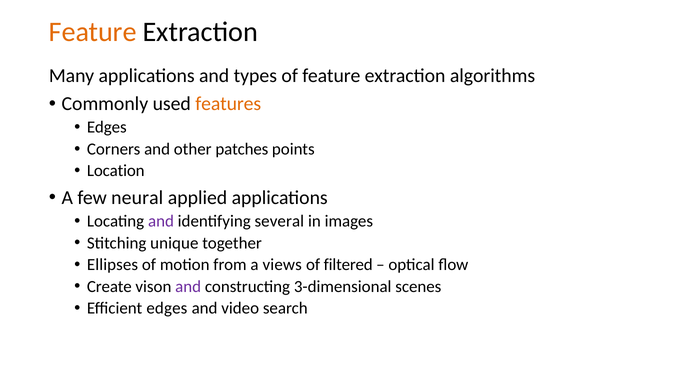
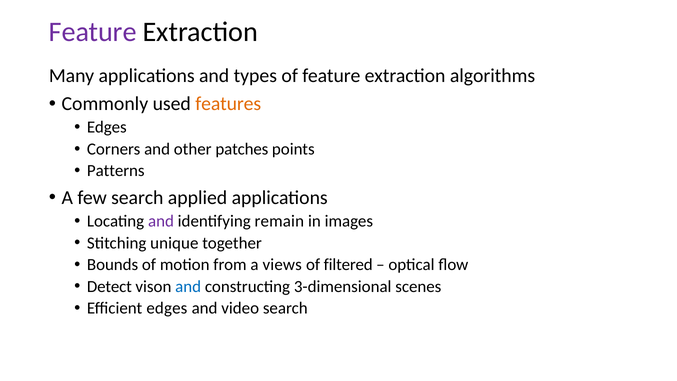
Feature colour: orange -> purple (93, 32)
Location: Location -> Patterns (116, 171)
few neural: neural -> search (137, 198)
several: several -> remain (279, 221)
Ellipses: Ellipses -> Bounds (113, 265)
Create: Create -> Detect (109, 286)
and colour: purple -> blue (188, 286)
